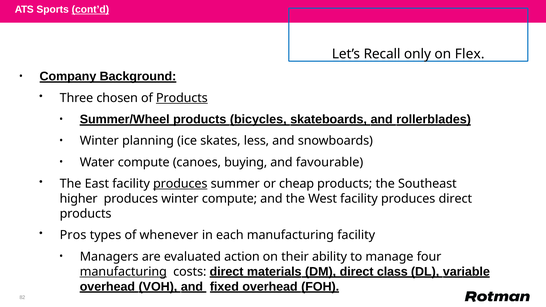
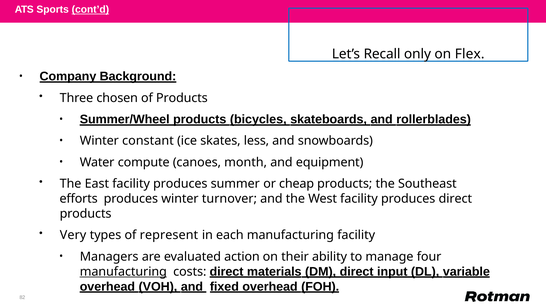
Products underline: present -> none (182, 98)
planning: planning -> constant (148, 141)
buying: buying -> month (246, 162)
favourable: favourable -> equipment (330, 162)
produces underline: present -> none (180, 184)
higher: higher -> efforts (79, 199)
winter compute: compute -> turnover (229, 199)
Pros: Pros -> Very (73, 235)
whenever: whenever -> represent (169, 235)
class: class -> input (392, 272)
